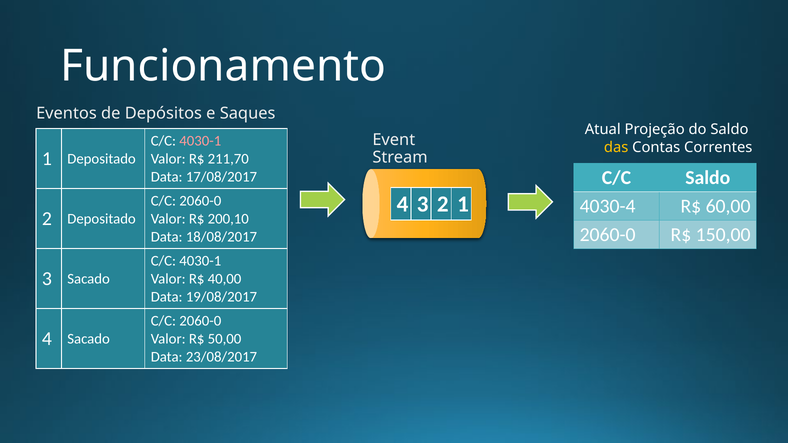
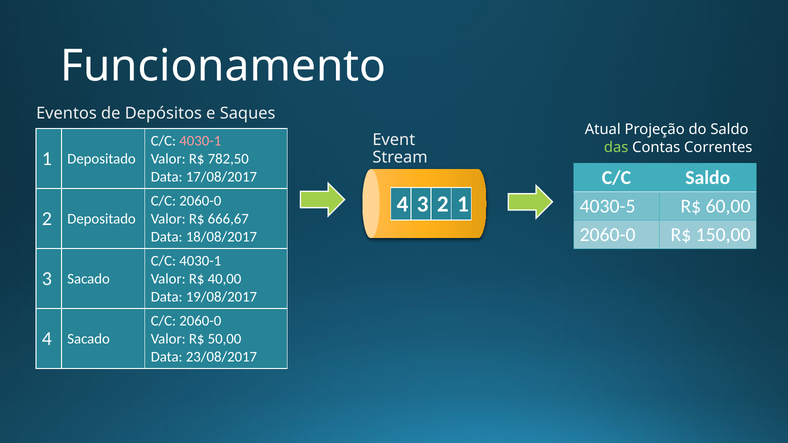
das colour: yellow -> light green (616, 147)
211,70: 211,70 -> 782,50 (228, 159)
4030-4: 4030-4 -> 4030-5 (608, 206)
200,10: 200,10 -> 666,67 (228, 219)
